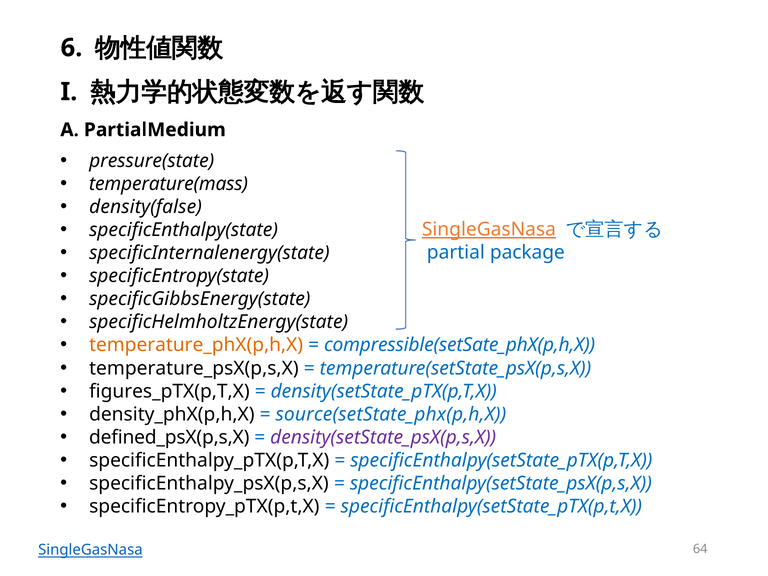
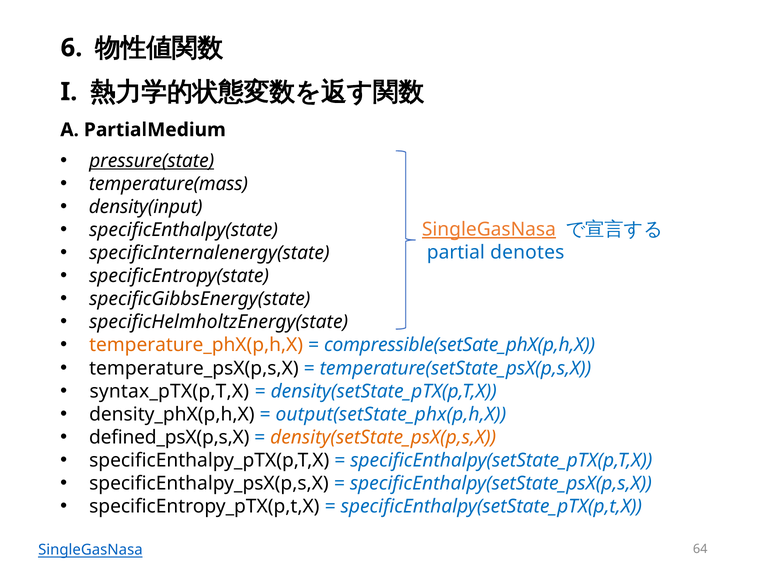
pressure(state underline: none -> present (152, 161)
density(false: density(false -> density(input (146, 207)
package: package -> denotes (527, 252)
figures_pTX(p,T,X: figures_pTX(p,T,X -> syntax_pTX(p,T,X (169, 391)
source(setState_phx(p,h,X: source(setState_phx(p,h,X -> output(setState_phx(p,h,X (391, 414)
density(setState_psX(p,s,X colour: purple -> orange (383, 437)
